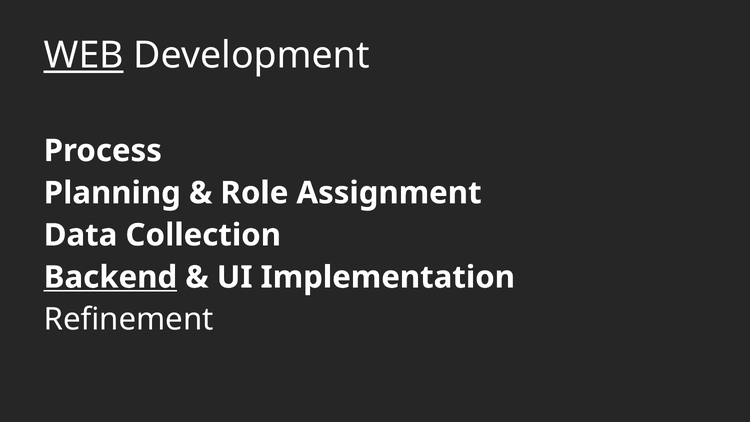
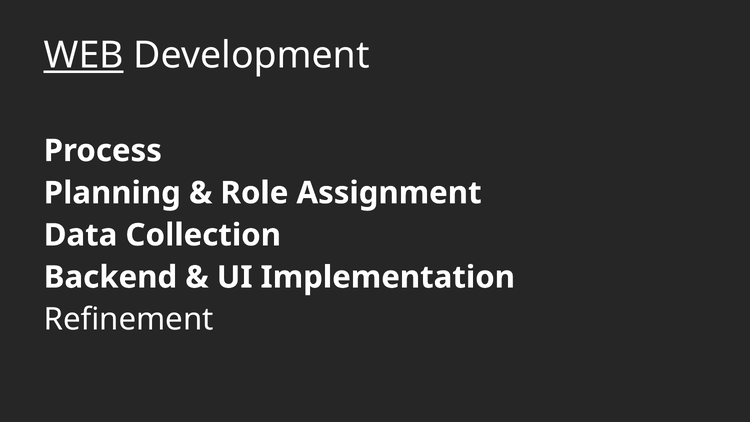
Backend underline: present -> none (110, 277)
